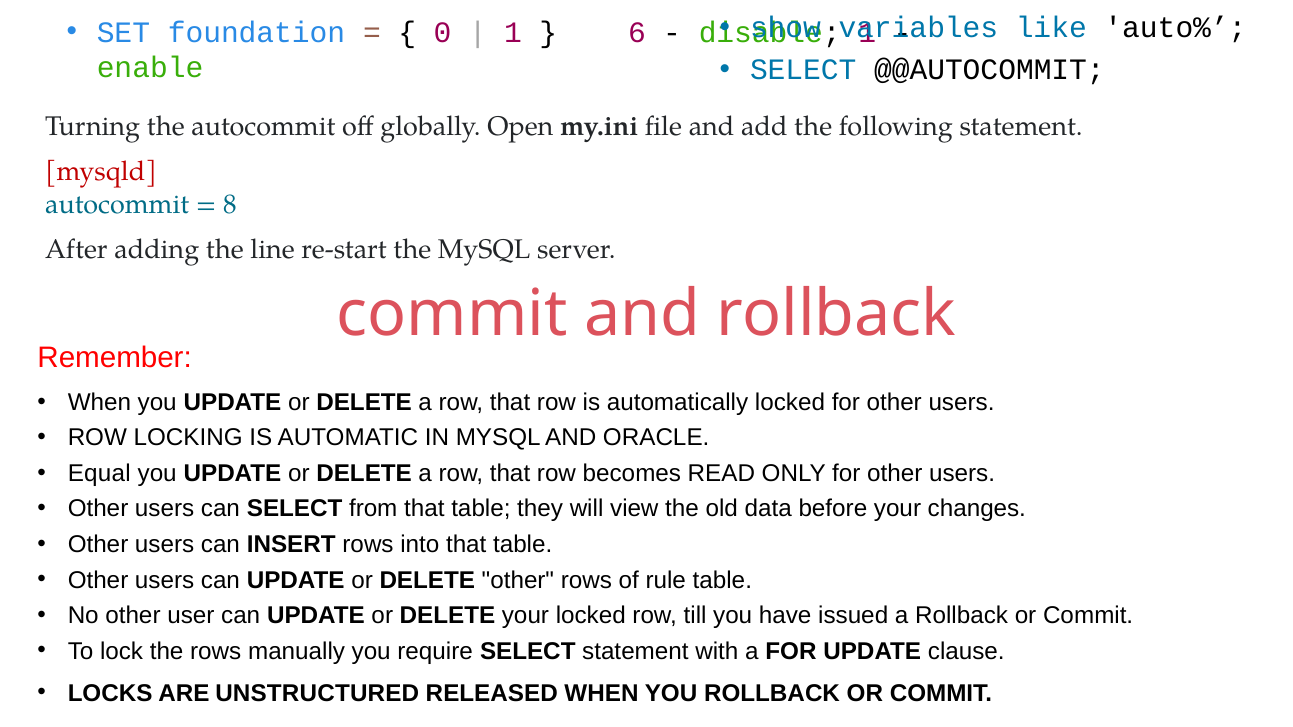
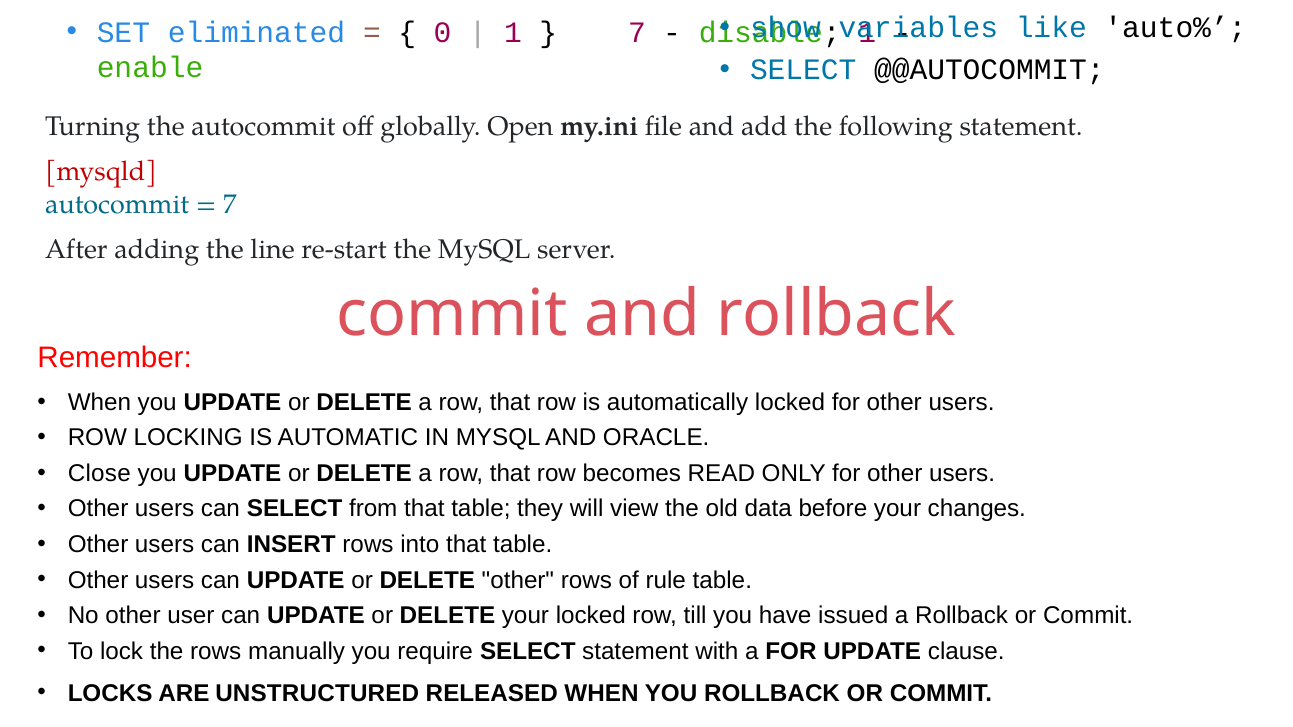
foundation: foundation -> eliminated (257, 33)
6: 6 -> 7 (637, 33)
8: 8 -> 7 (230, 204)
Equal: Equal -> Close (99, 474)
